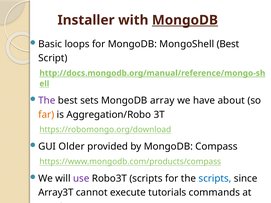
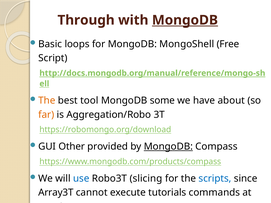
Installer: Installer -> Through (86, 20)
MongoShell Best: Best -> Free (228, 44)
The colour: purple -> orange (47, 101)
sets: sets -> tool (89, 101)
array: array -> some (162, 101)
Older: Older -> Other (72, 147)
MongoDB underline: none -> present (168, 147)
use colour: purple -> blue (81, 179)
Robo3T scripts: scripts -> slicing (146, 179)
